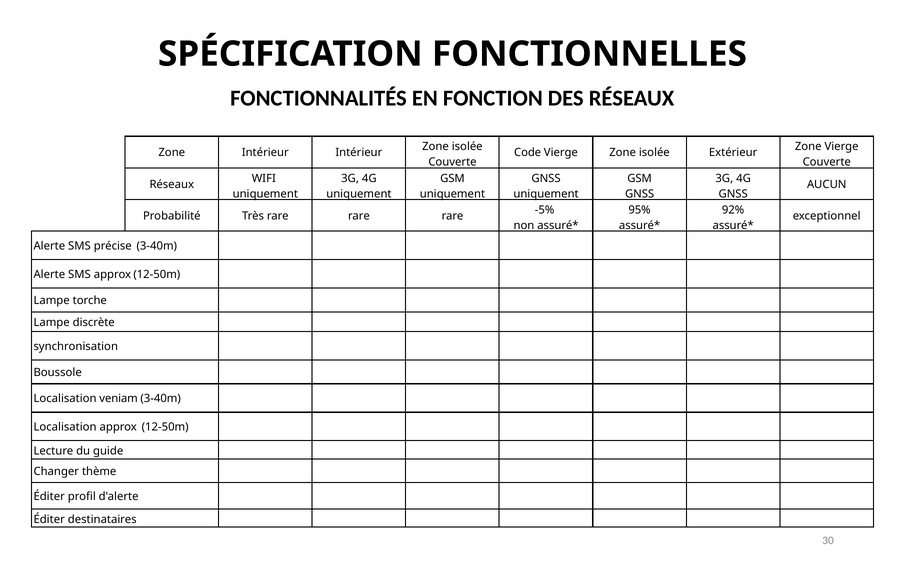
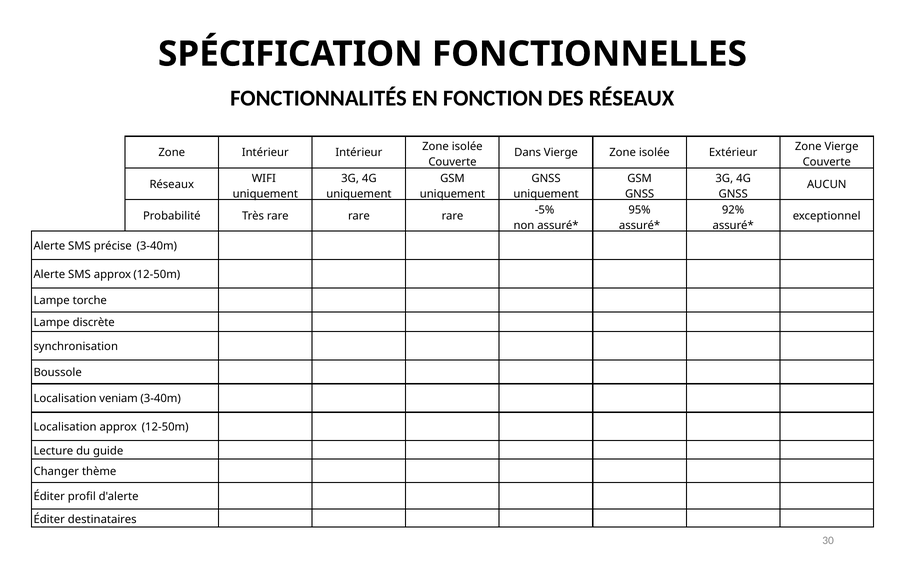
Code: Code -> Dans (528, 153)
